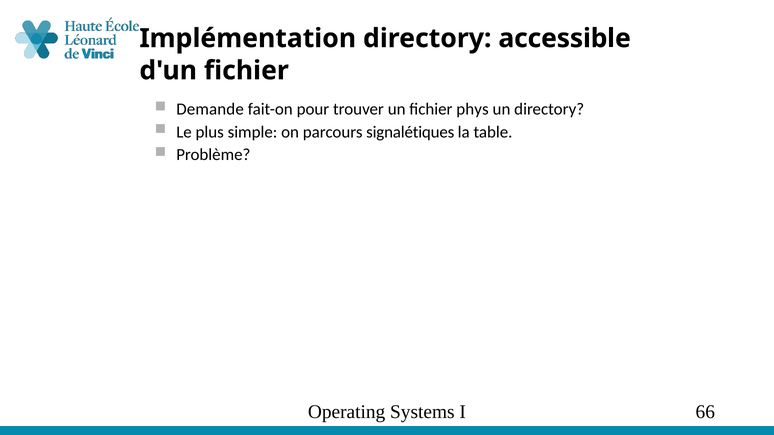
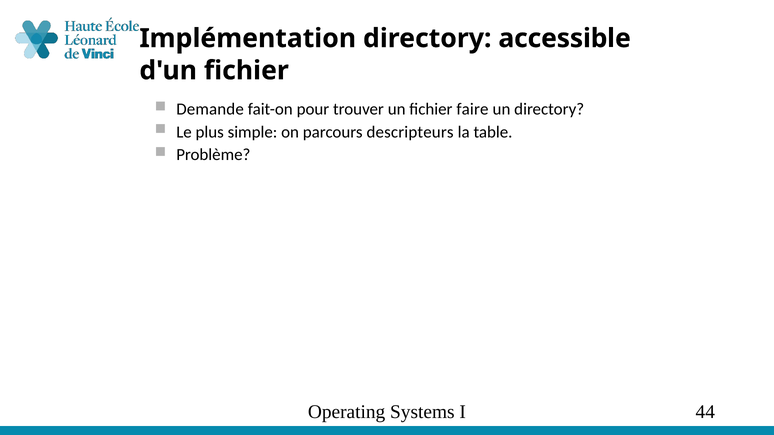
phys: phys -> faire (472, 109)
signalétiques: signalétiques -> descripteurs (410, 132)
66: 66 -> 44 (705, 412)
